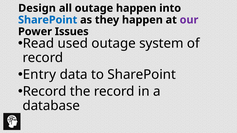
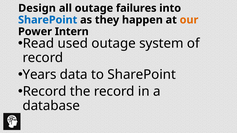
outage happen: happen -> failures (136, 8)
our colour: purple -> orange (189, 20)
Issues: Issues -> Intern (72, 32)
Entry: Entry -> Years (40, 75)
